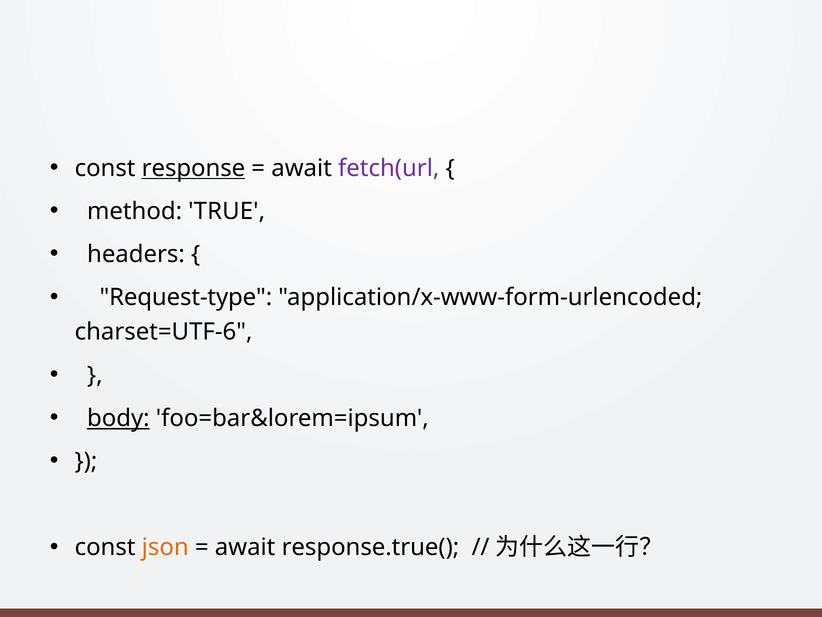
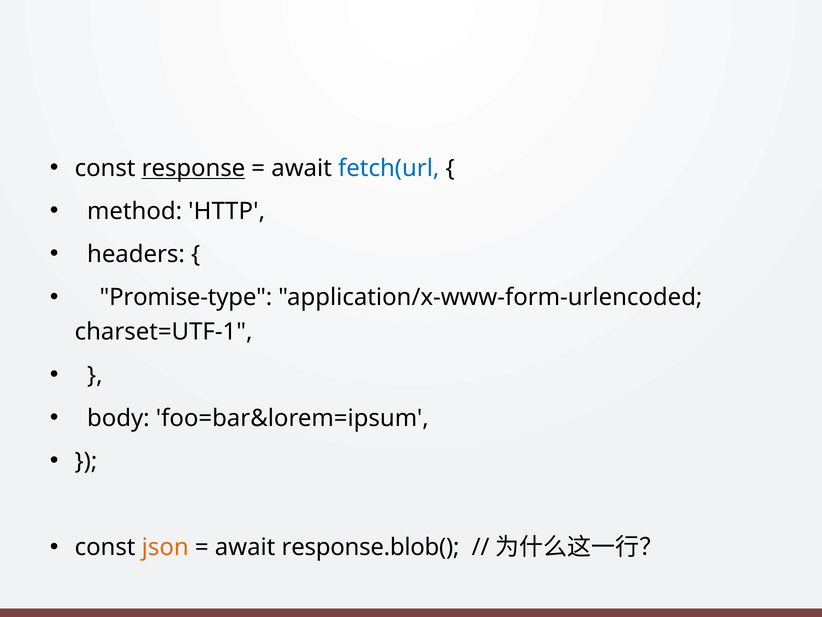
fetch(url colour: purple -> blue (389, 168)
TRUE: TRUE -> HTTP (227, 211)
Request-type: Request-type -> Promise-type (186, 297)
charset=UTF-6: charset=UTF-6 -> charset=UTF-1 (164, 332)
body underline: present -> none (118, 418)
response.true(: response.true( -> response.blob( (371, 547)
